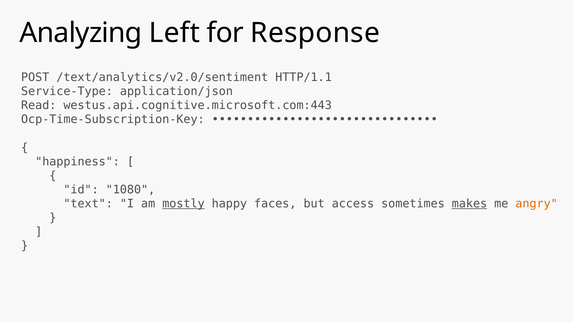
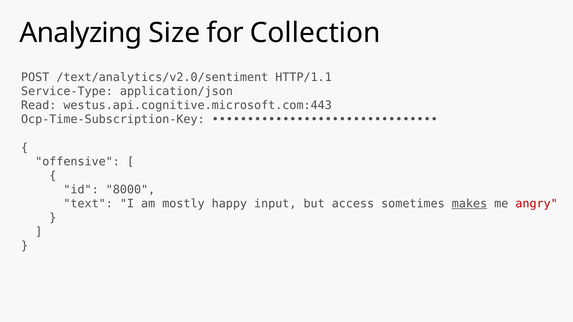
Left: Left -> Size (174, 33)
Response: Response -> Collection (315, 33)
happiness: happiness -> offensive (78, 162)
1080: 1080 -> 8000 (130, 190)
mostly underline: present -> none (183, 204)
faces: faces -> input (275, 204)
angry colour: orange -> red (537, 204)
